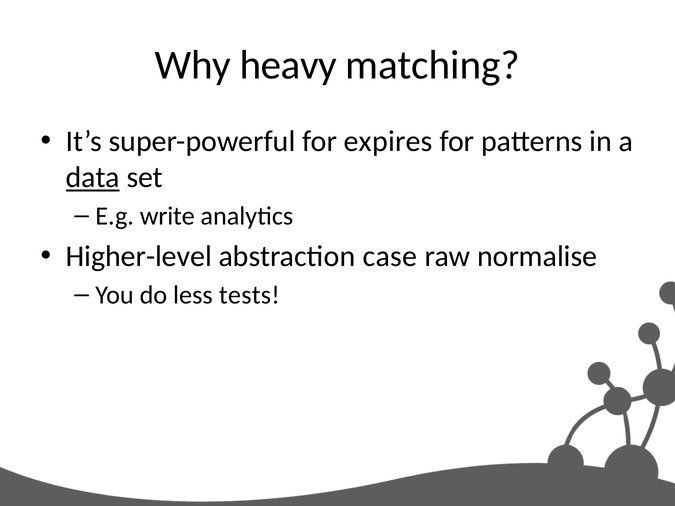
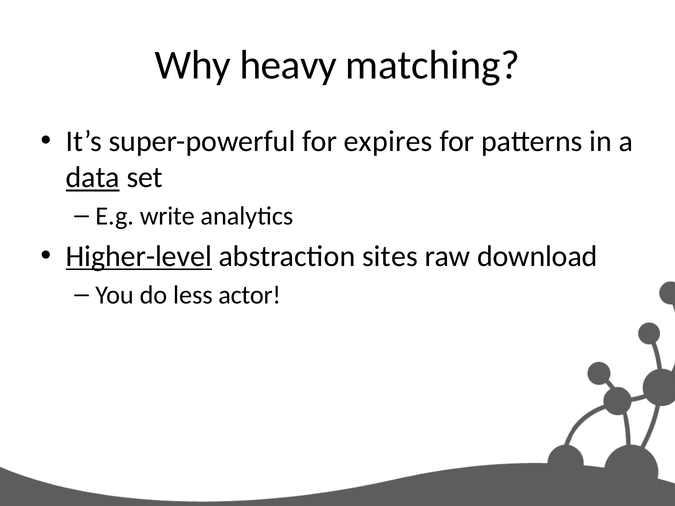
Higher-level underline: none -> present (139, 256)
case: case -> sites (390, 256)
normalise: normalise -> download (537, 256)
tests: tests -> actor (250, 295)
